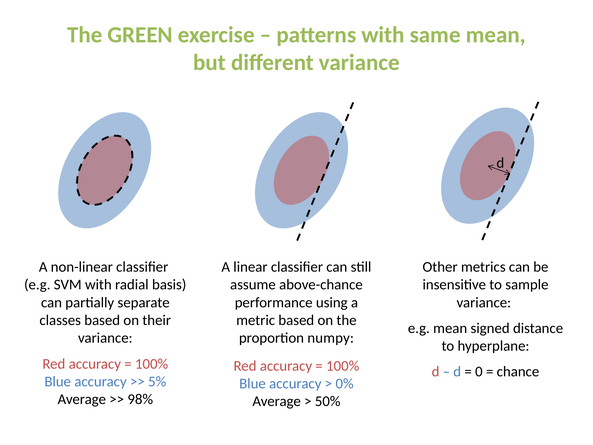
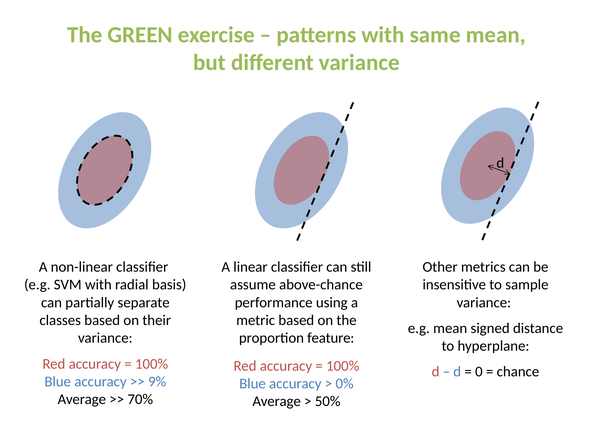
numpy: numpy -> feature (331, 338)
5%: 5% -> 9% (157, 381)
98%: 98% -> 70% (140, 399)
